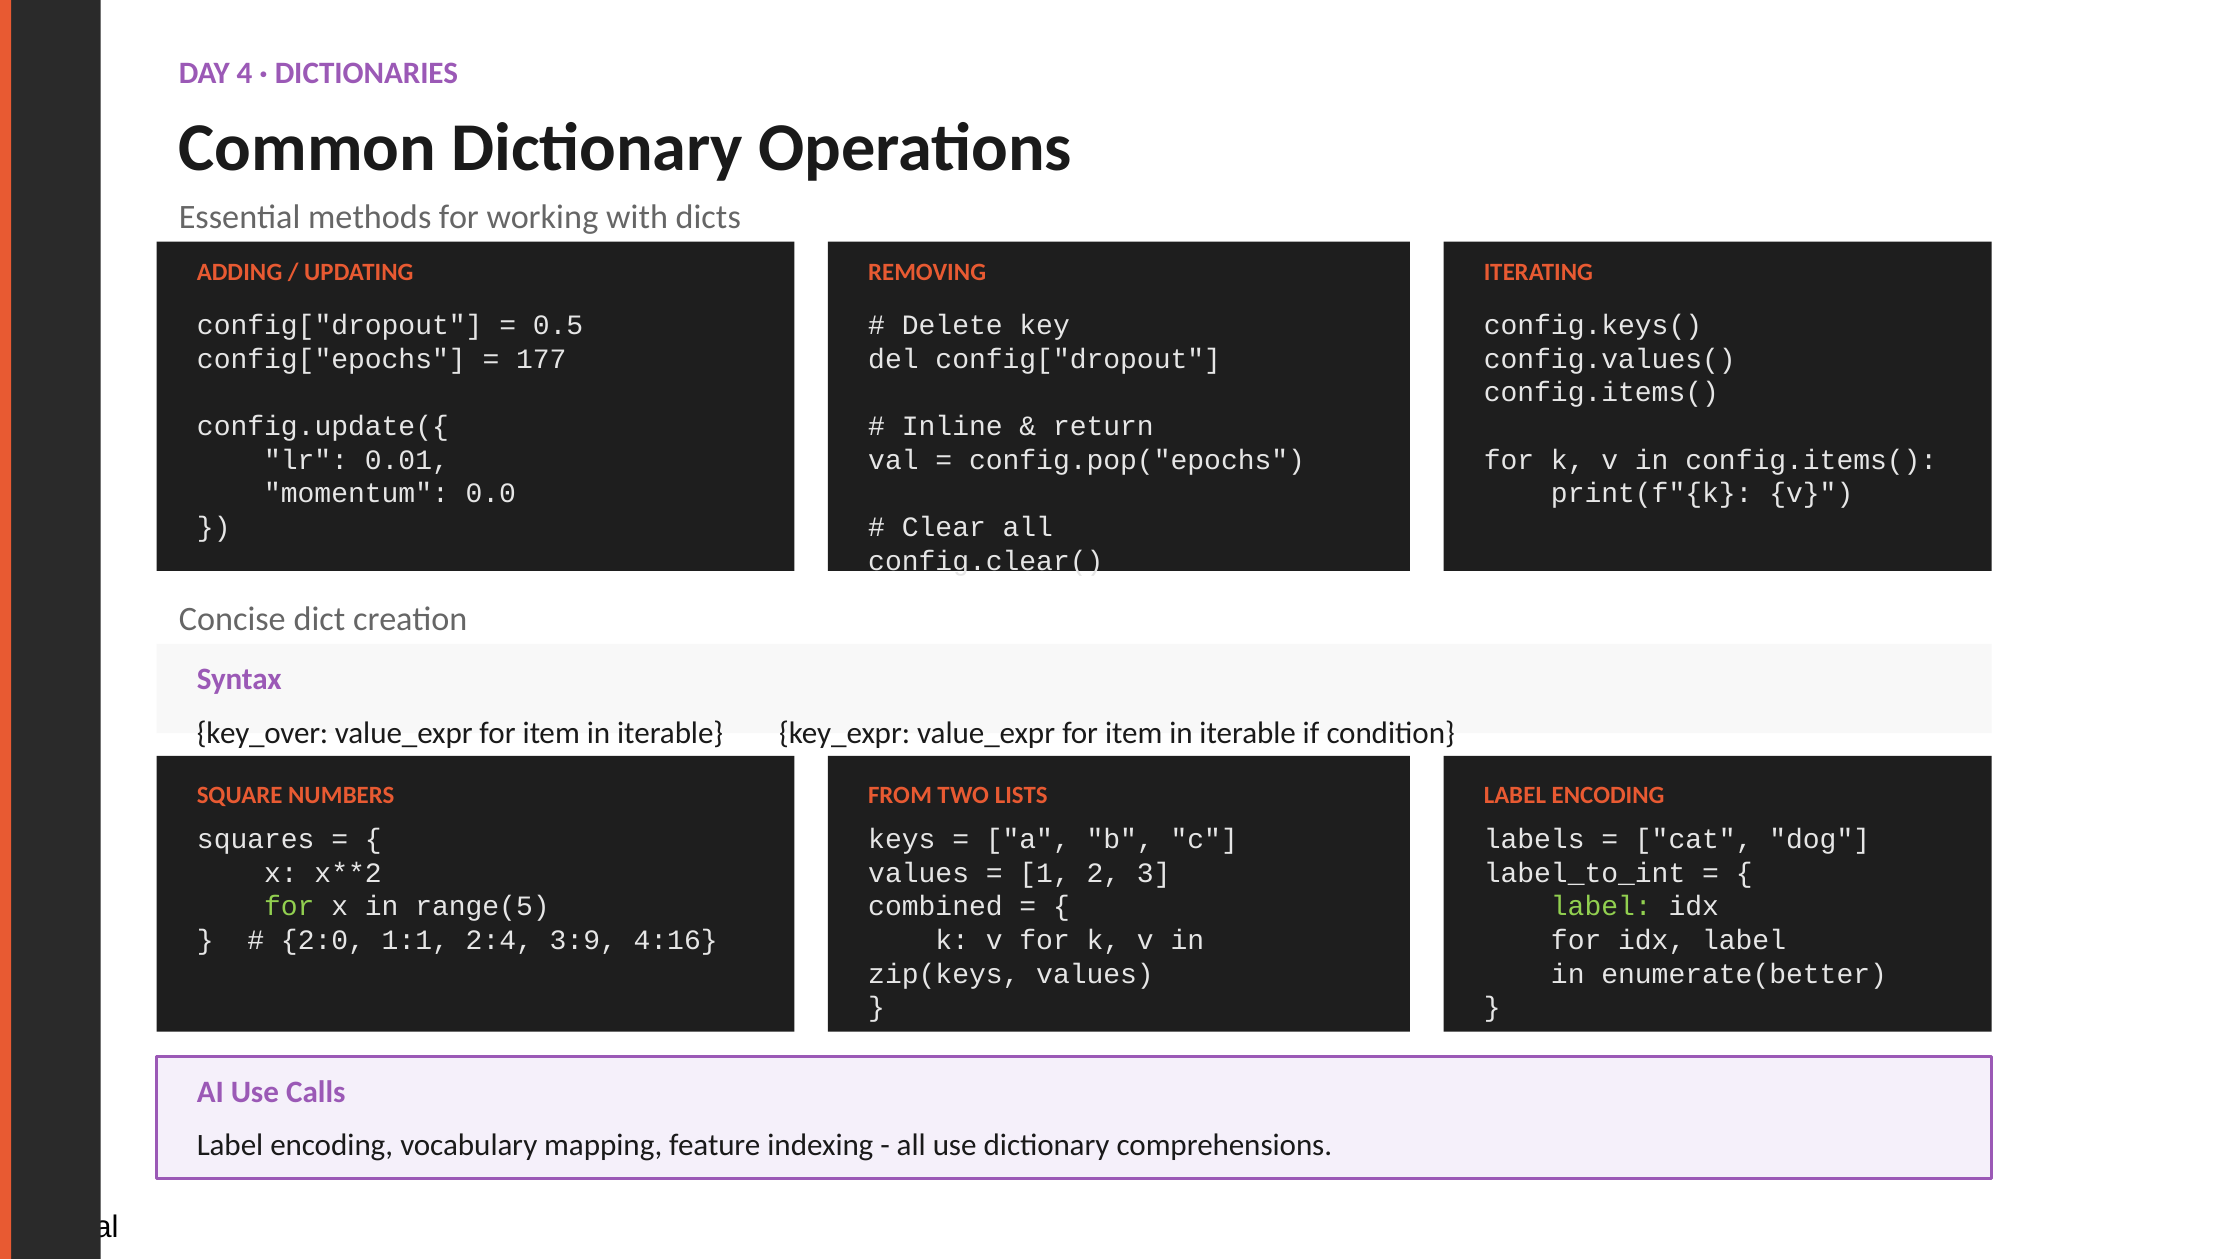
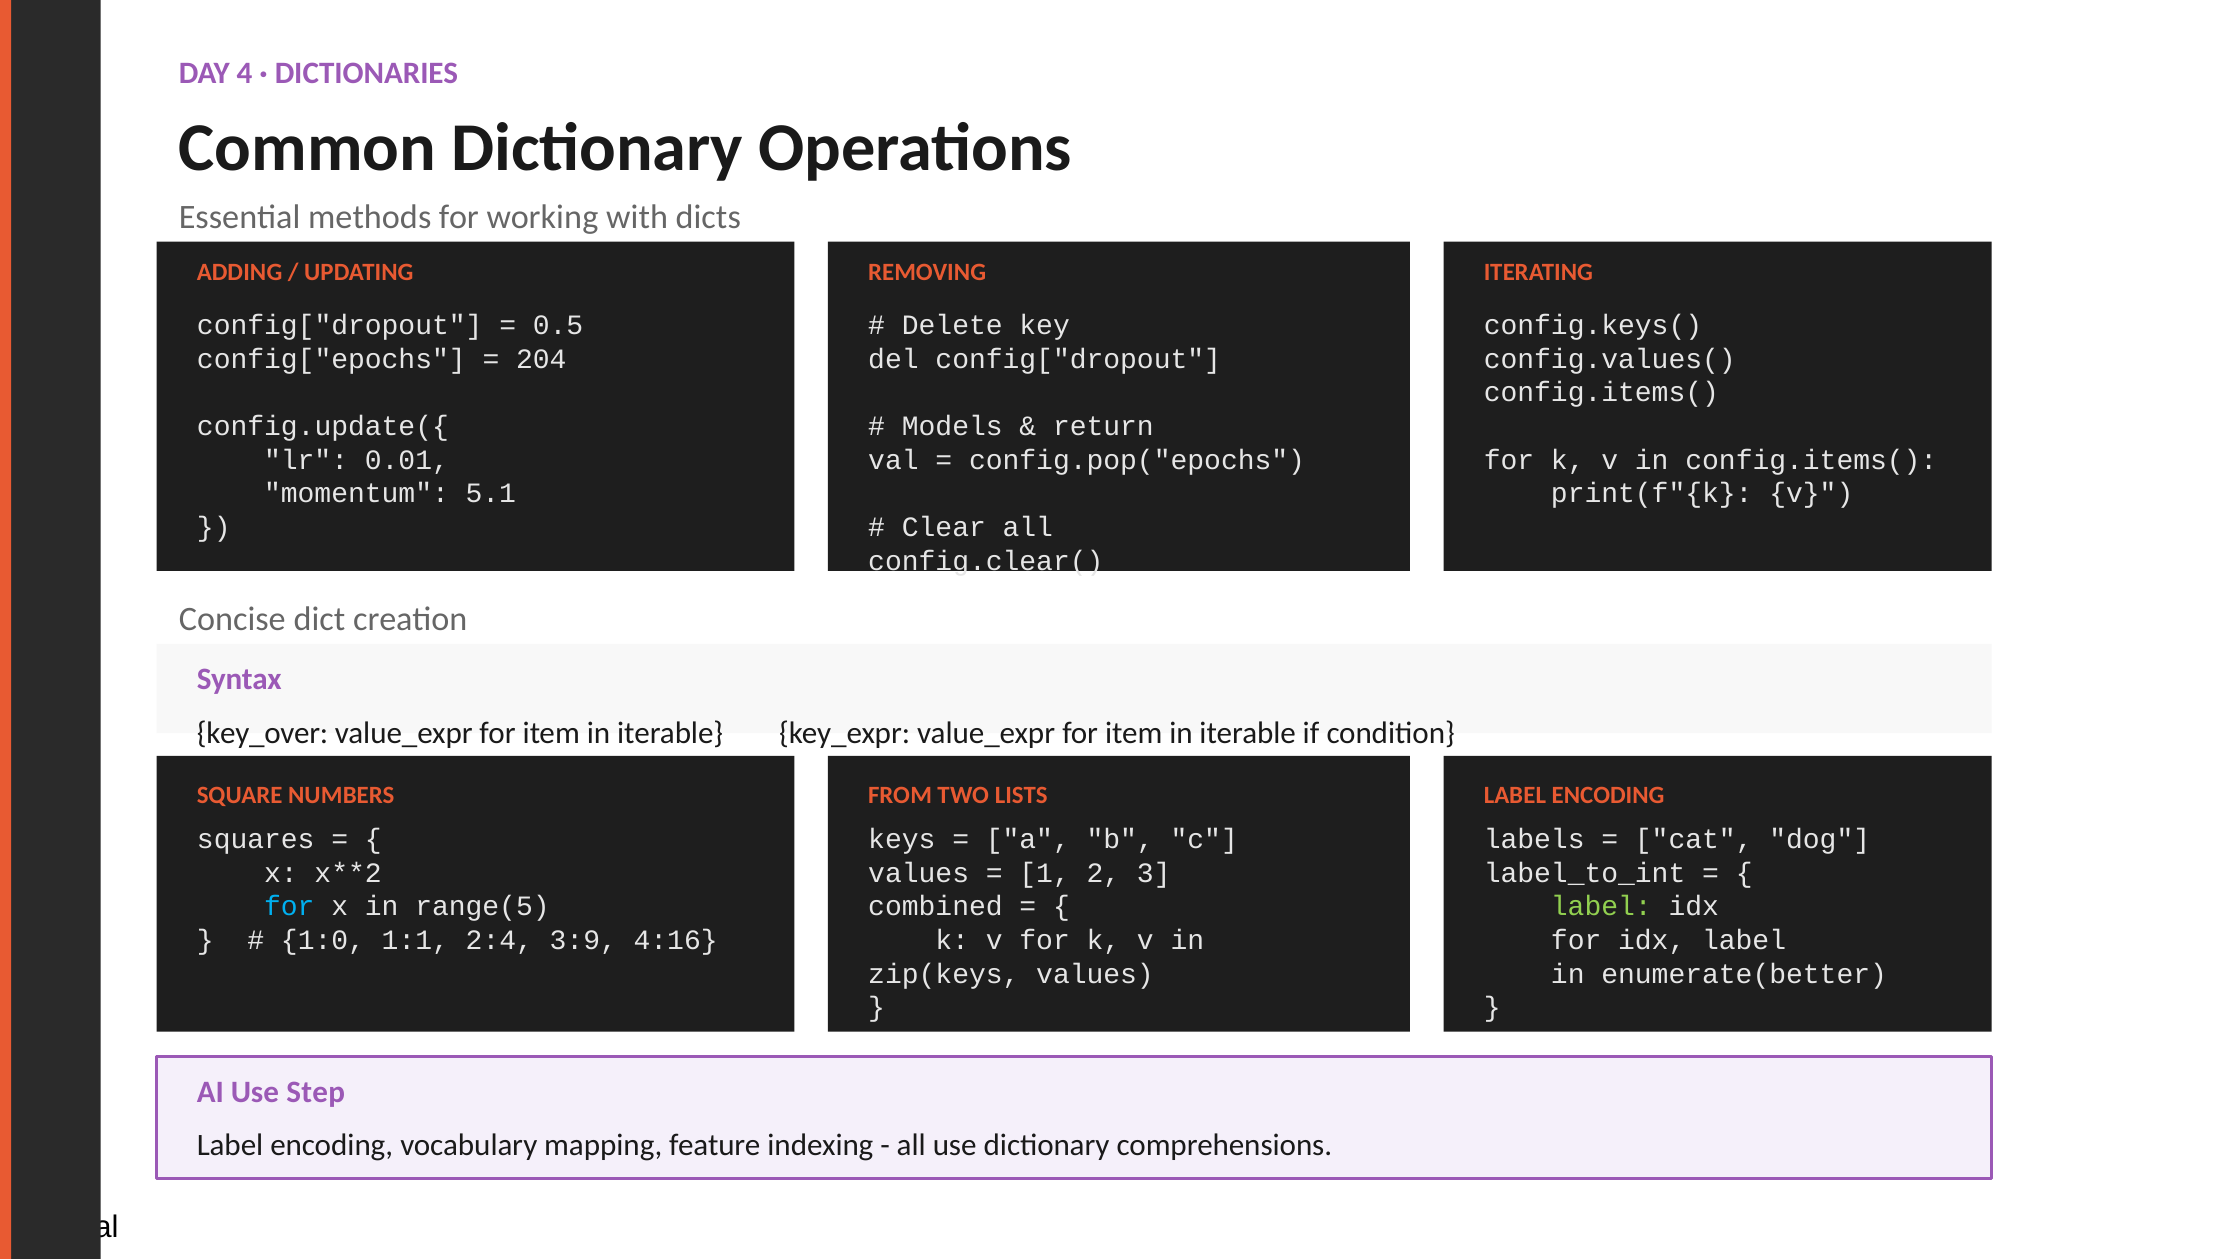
177: 177 -> 204 (541, 359)
Inline: Inline -> Models (952, 426)
0.0: 0.0 -> 5.1 (491, 494)
for colour: light green -> light blue (289, 907)
2:0: 2:0 -> 1:0 (323, 940)
Calls: Calls -> Step (316, 1092)
